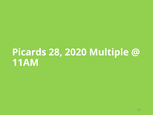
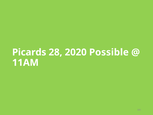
Multiple: Multiple -> Possible (109, 52)
